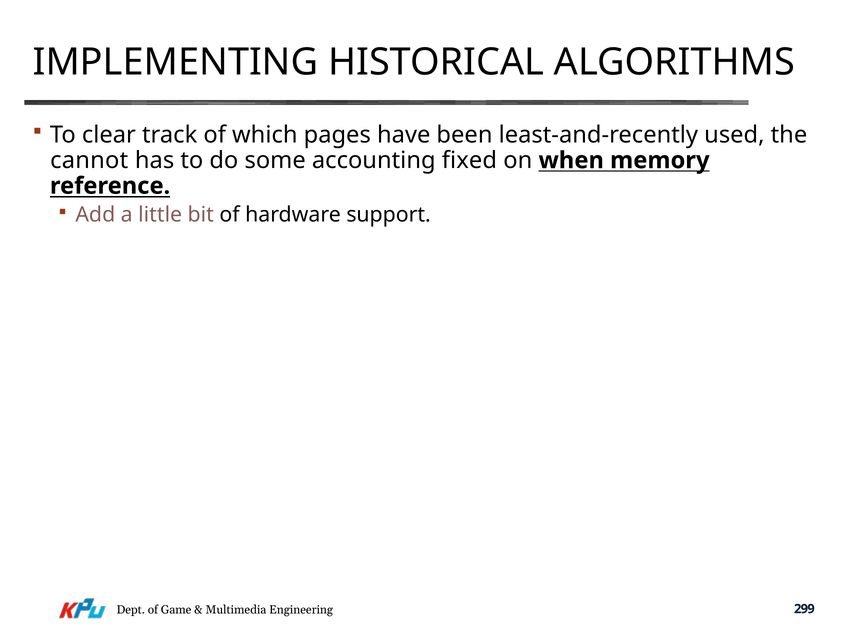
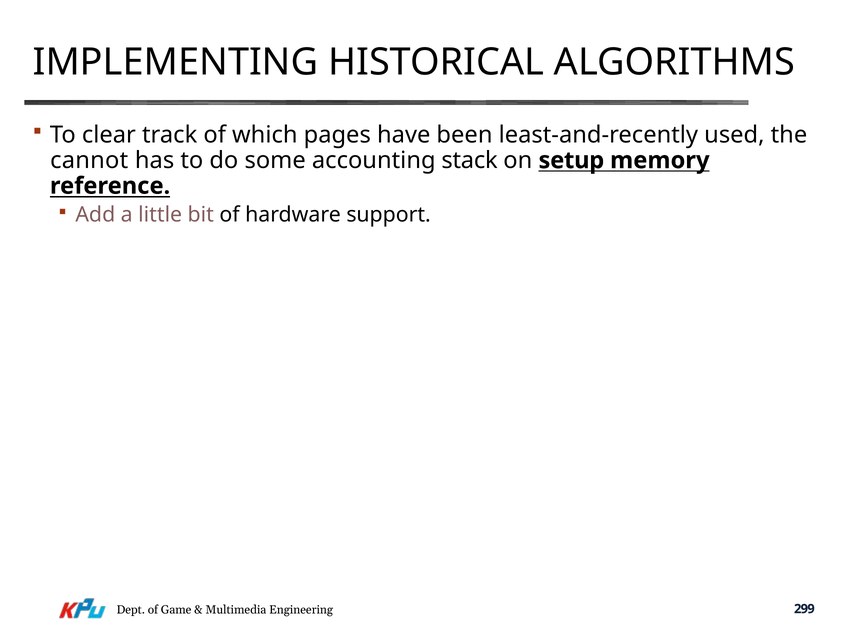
fixed: fixed -> stack (470, 160)
when: when -> setup (571, 160)
